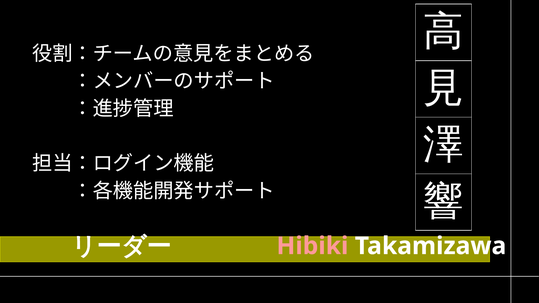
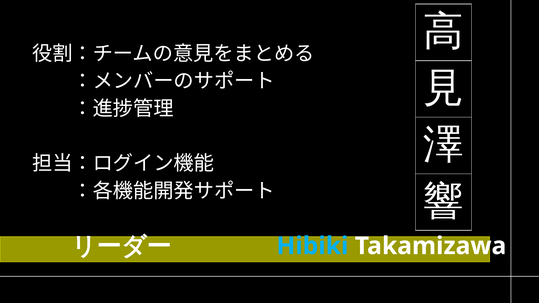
Hibiki colour: pink -> light blue (312, 246)
